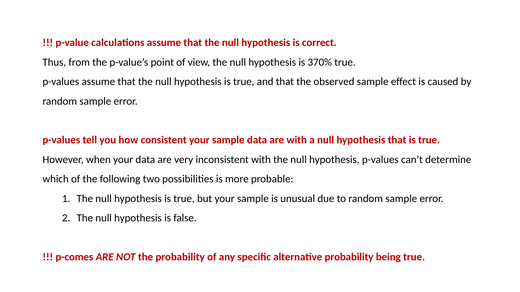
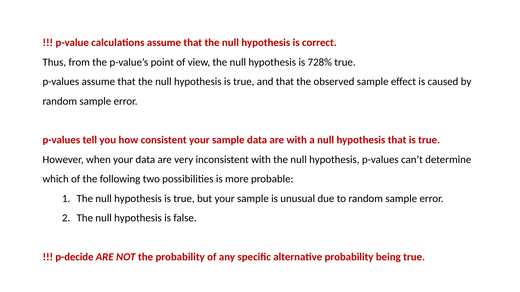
370%: 370% -> 728% (320, 62)
p-comes: p-comes -> p-decide (74, 257)
